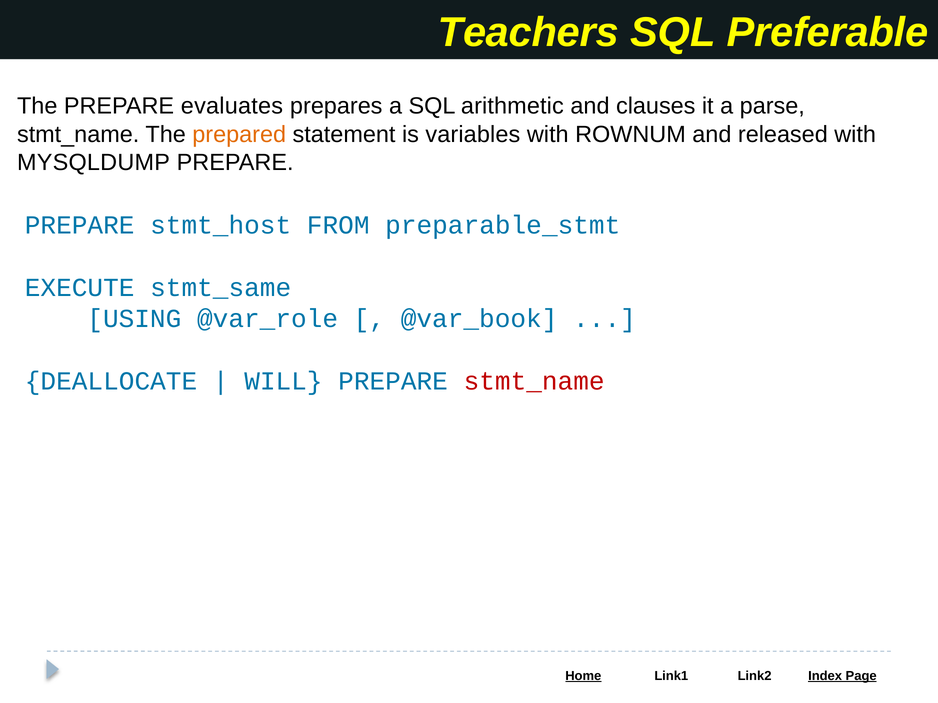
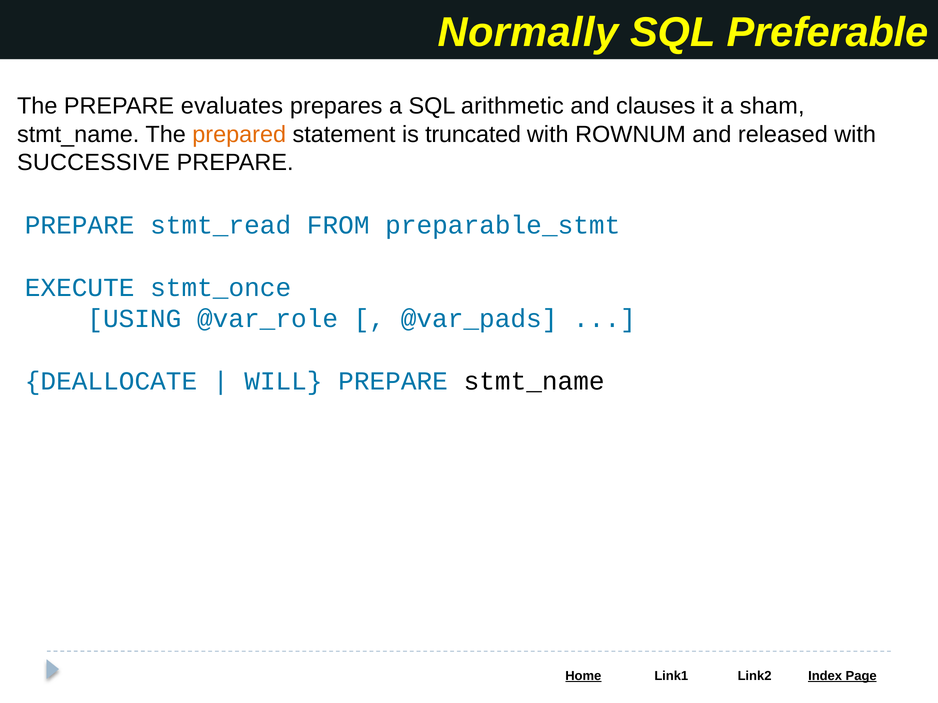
Teachers: Teachers -> Normally (528, 33)
parse: parse -> sham (772, 106)
variables: variables -> truncated (473, 134)
MYSQLDUMP: MYSQLDUMP -> SUCCESSIVE (94, 163)
stmt_host: stmt_host -> stmt_read (221, 225)
stmt_same: stmt_same -> stmt_once (221, 288)
@var_book: @var_book -> @var_pads (479, 319)
stmt_name colour: red -> black (534, 382)
